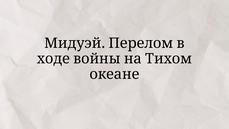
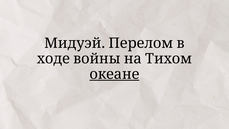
океане underline: none -> present (114, 74)
